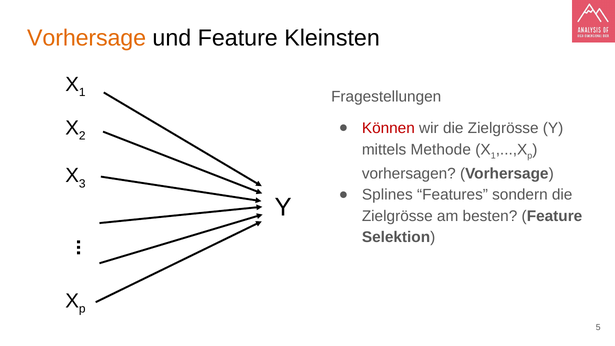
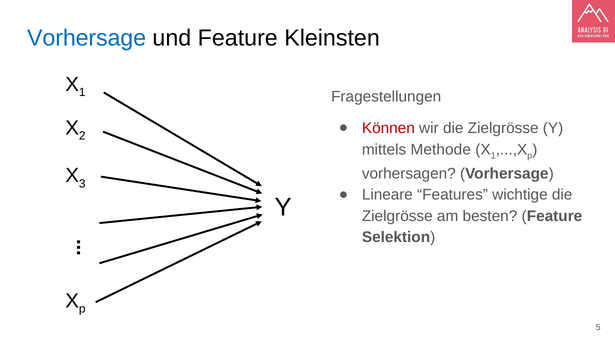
Vorhersage colour: orange -> blue (87, 38)
Splines: Splines -> Lineare (387, 195)
sondern: sondern -> wichtige (520, 195)
